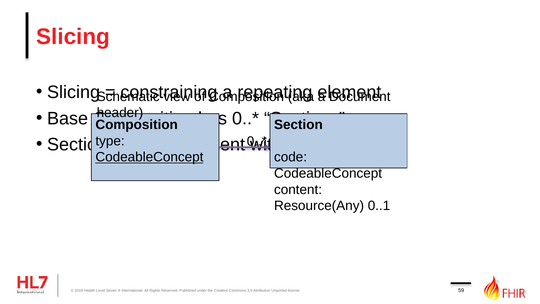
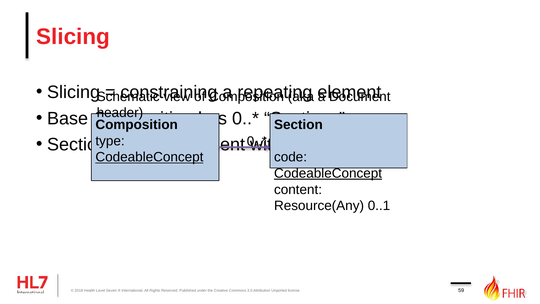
CodeableConcept underline: none -> present (328, 173)
